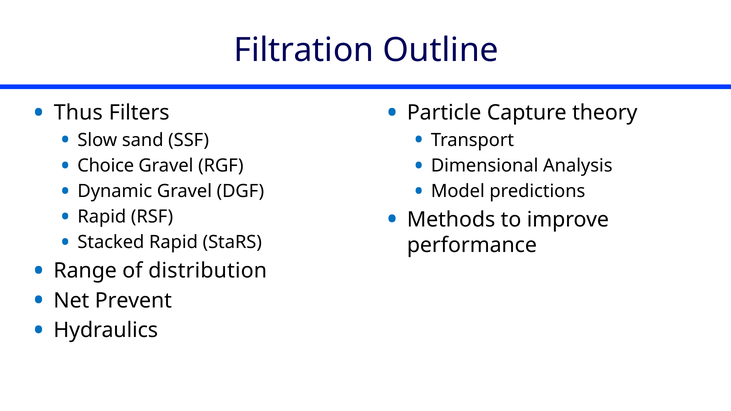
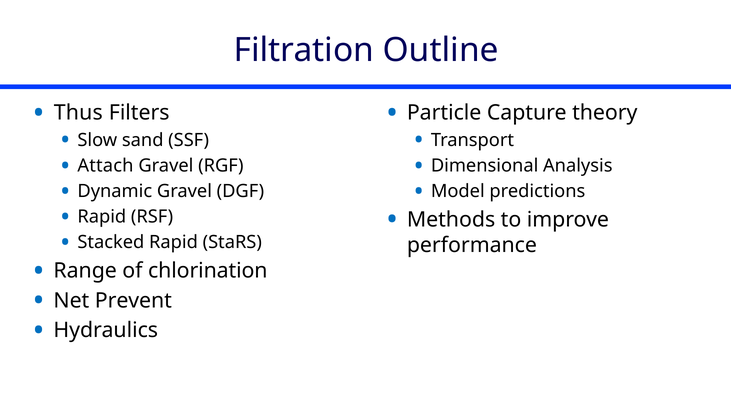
Choice: Choice -> Attach (105, 166)
distribution: distribution -> chlorination (208, 271)
